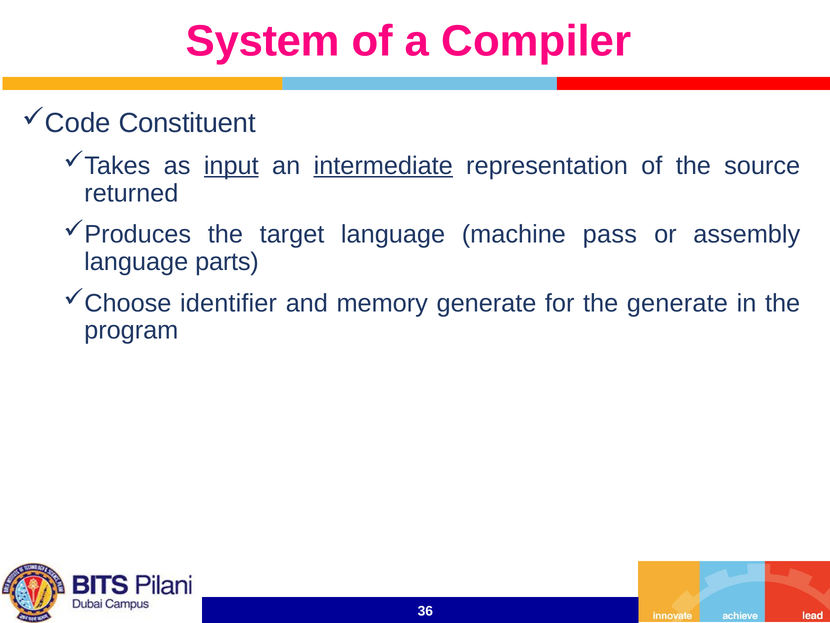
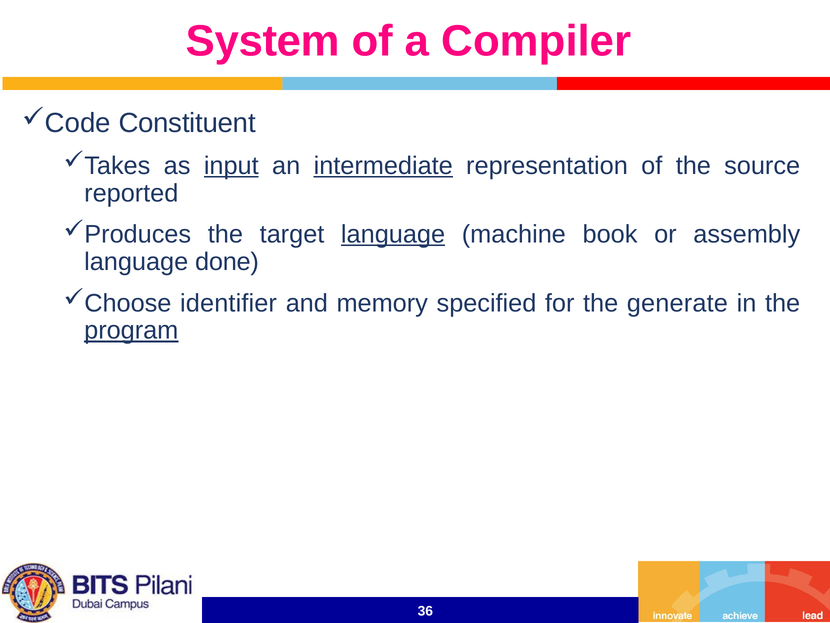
returned: returned -> reported (131, 193)
language underline: none -> present (393, 234)
pass: pass -> book (610, 234)
parts: parts -> done (227, 262)
memory generate: generate -> specified (486, 303)
program underline: none -> present (131, 330)
